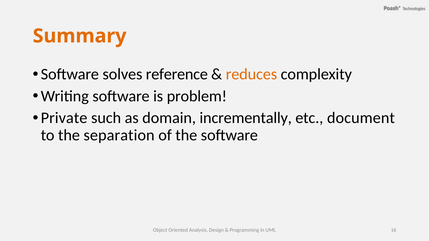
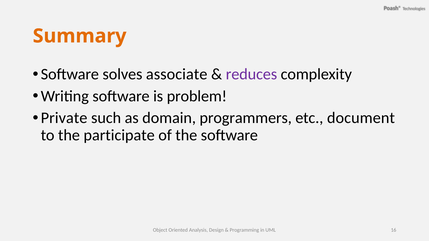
reference: reference -> associate (177, 74)
reduces colour: orange -> purple (251, 74)
incrementally: incrementally -> programmers (246, 118)
separation: separation -> participate (119, 136)
